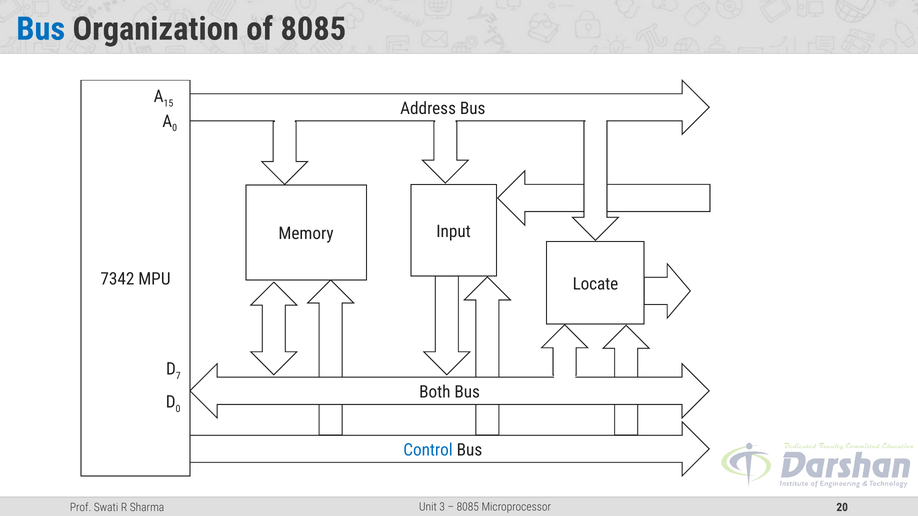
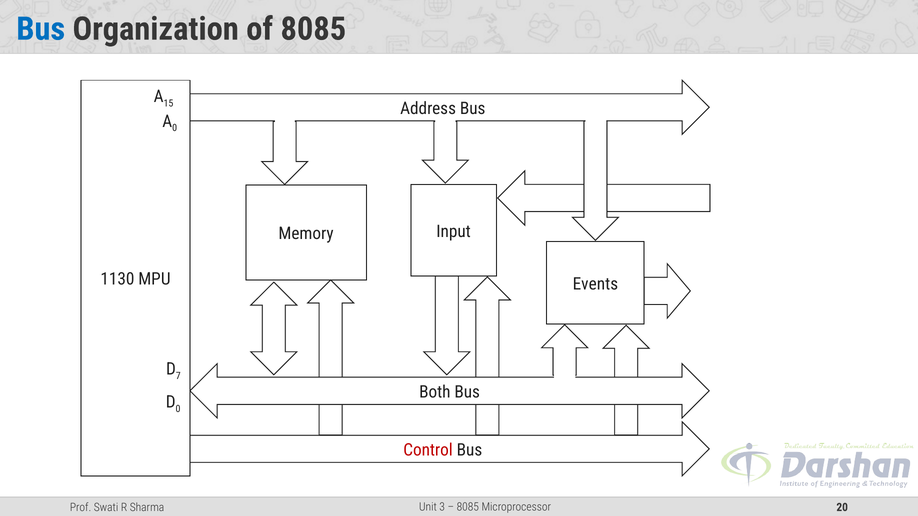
7342: 7342 -> 1130 (117, 279)
Locate: Locate -> Events (595, 284)
Control colour: blue -> red (428, 450)
